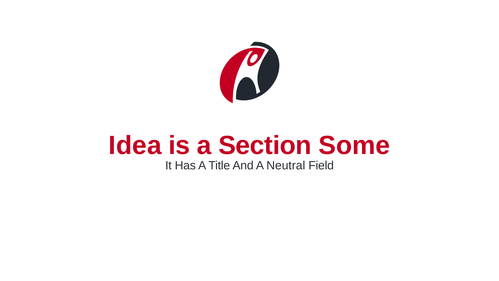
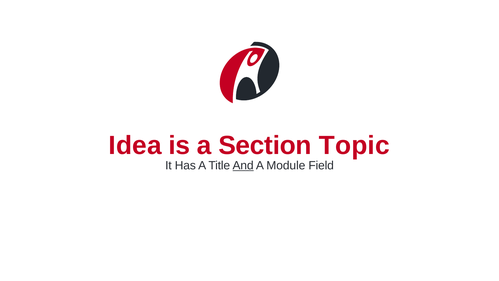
Some: Some -> Topic (354, 145)
And underline: none -> present (243, 165)
Neutral: Neutral -> Module (286, 165)
